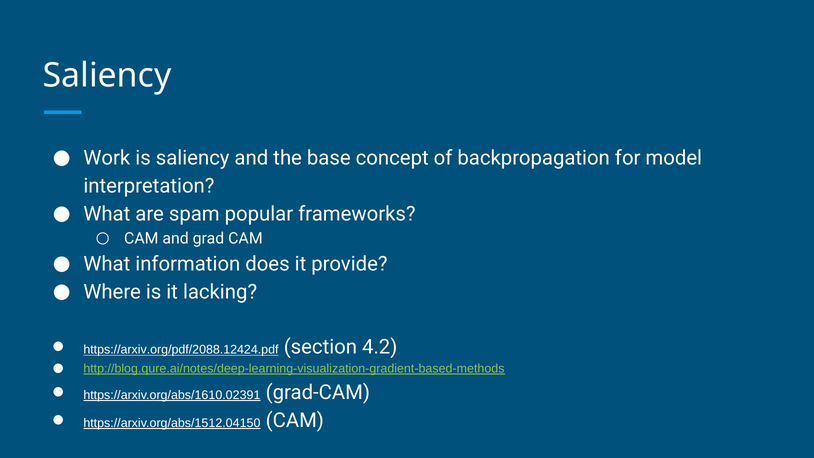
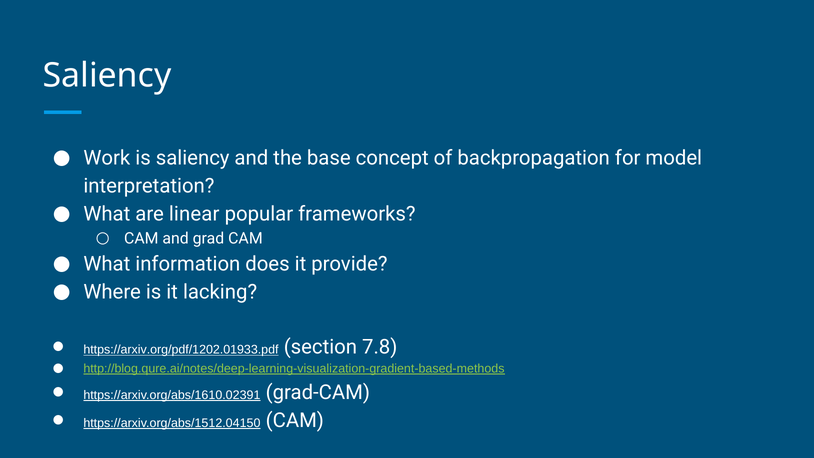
spam: spam -> linear (194, 214)
https://arxiv.org/pdf/2088.12424.pdf: https://arxiv.org/pdf/2088.12424.pdf -> https://arxiv.org/pdf/1202.01933.pdf (181, 350)
4.2: 4.2 -> 7.8 (380, 347)
